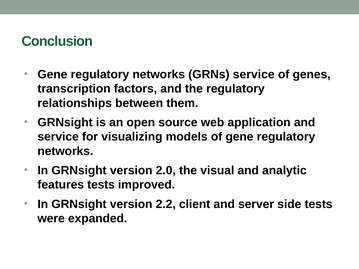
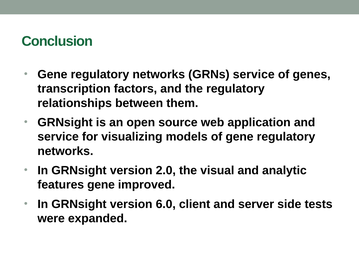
features tests: tests -> gene (101, 185)
2.2: 2.2 -> 6.0 (166, 204)
